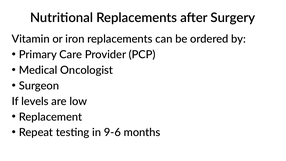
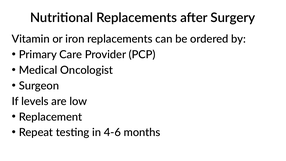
9-6: 9-6 -> 4-6 (112, 132)
